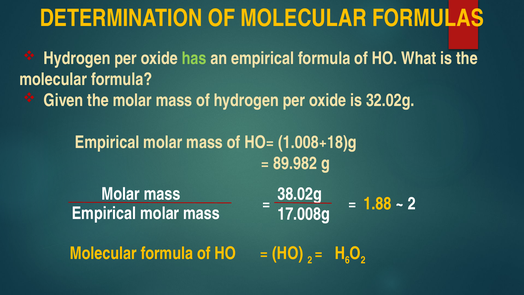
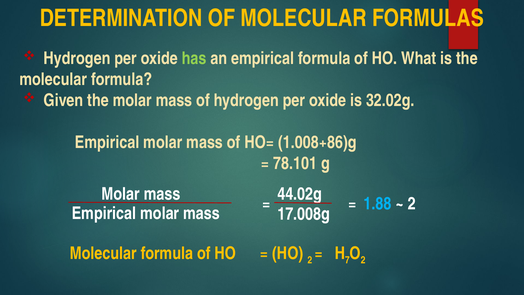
1.008+18)g: 1.008+18)g -> 1.008+86)g (317, 142)
89.982: 89.982 -> 78.101 (295, 163)
38.02g: 38.02g -> 44.02g (300, 194)
1.88 colour: yellow -> light blue (378, 204)
6: 6 -> 7 (347, 260)
